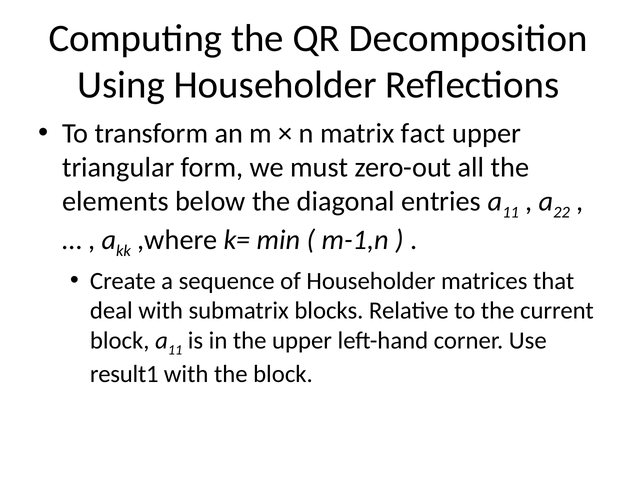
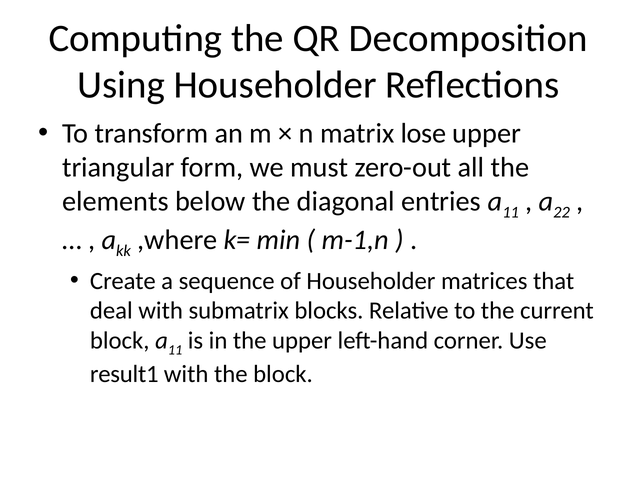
fact: fact -> lose (423, 134)
